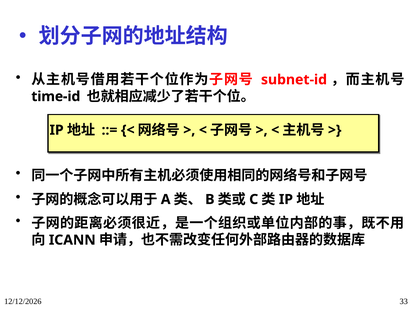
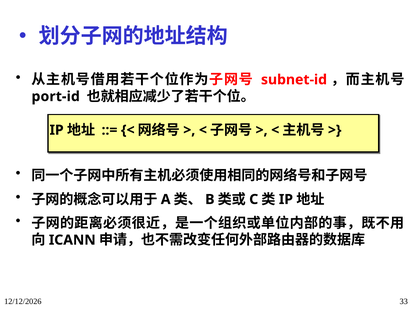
time-id: time-id -> port-id (56, 96)
